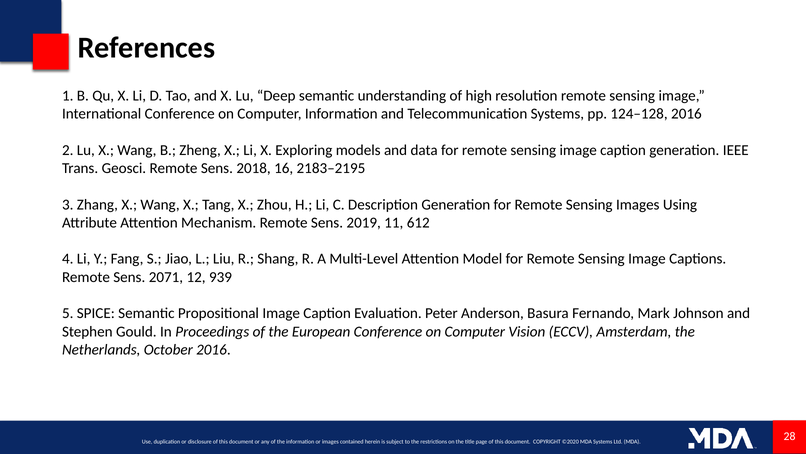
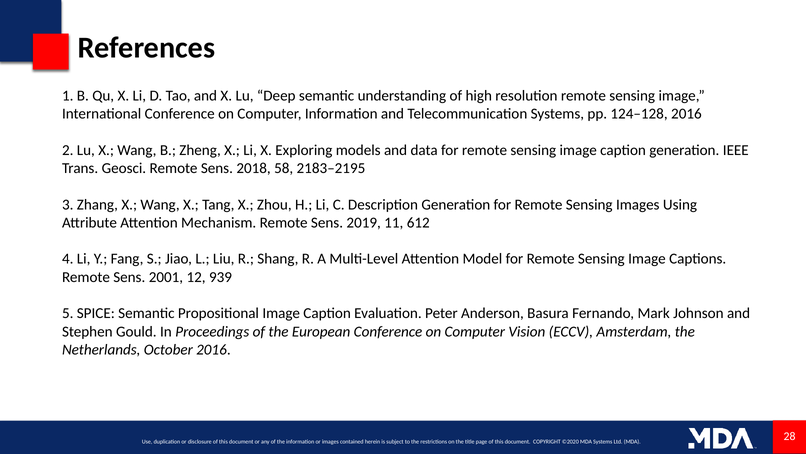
16: 16 -> 58 (284, 168)
2071: 2071 -> 2001 (166, 277)
